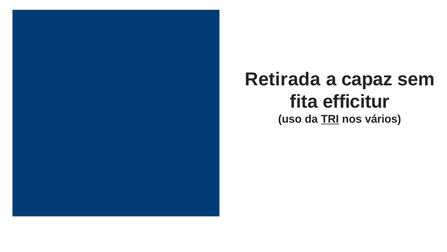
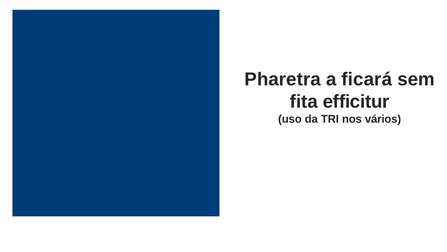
Retirada: Retirada -> Pharetra (283, 79)
capaz: capaz -> ficará (367, 79)
TRI underline: present -> none (330, 119)
